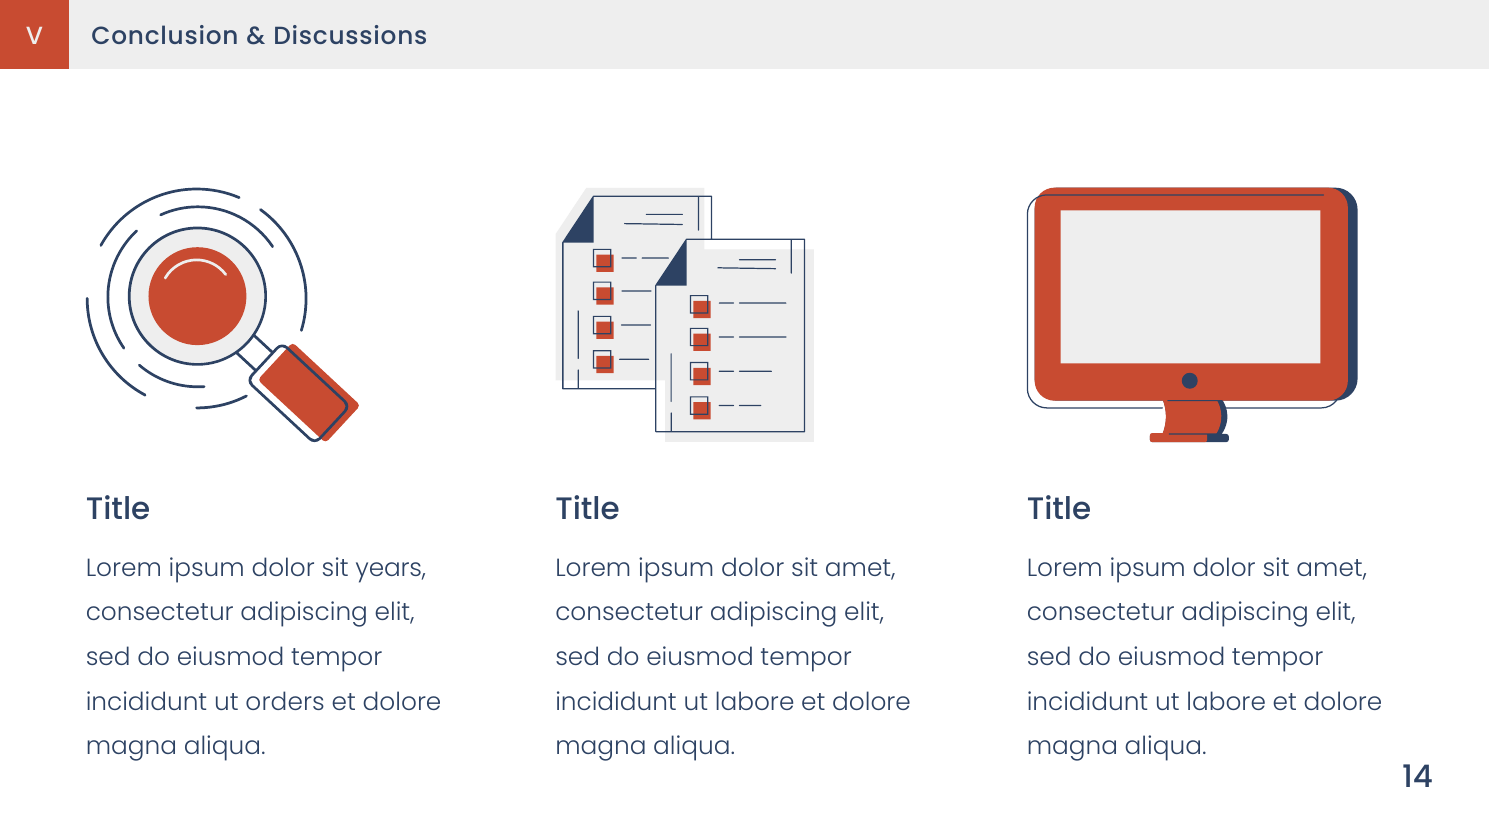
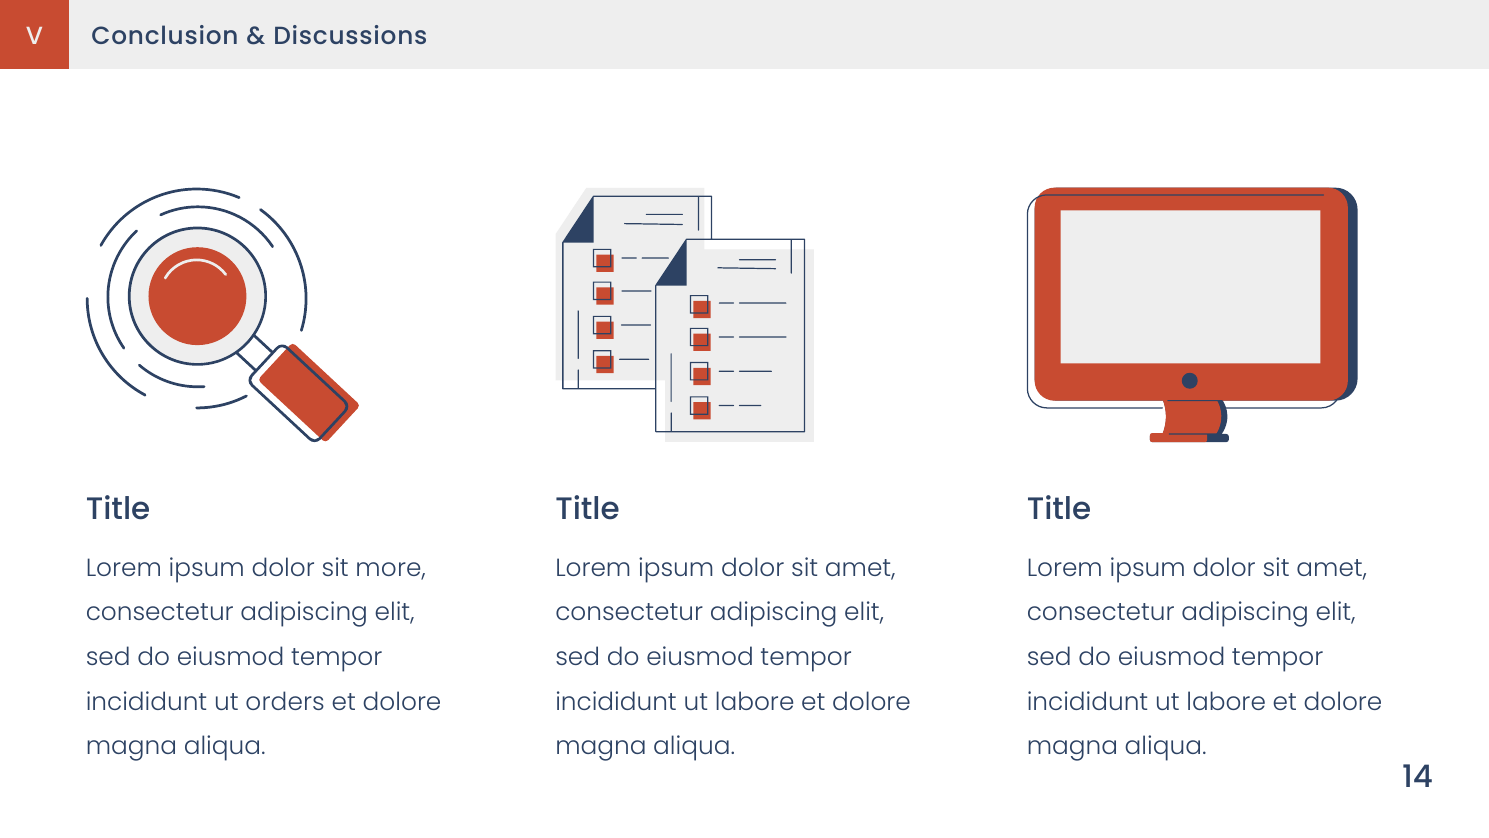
years: years -> more (391, 568)
